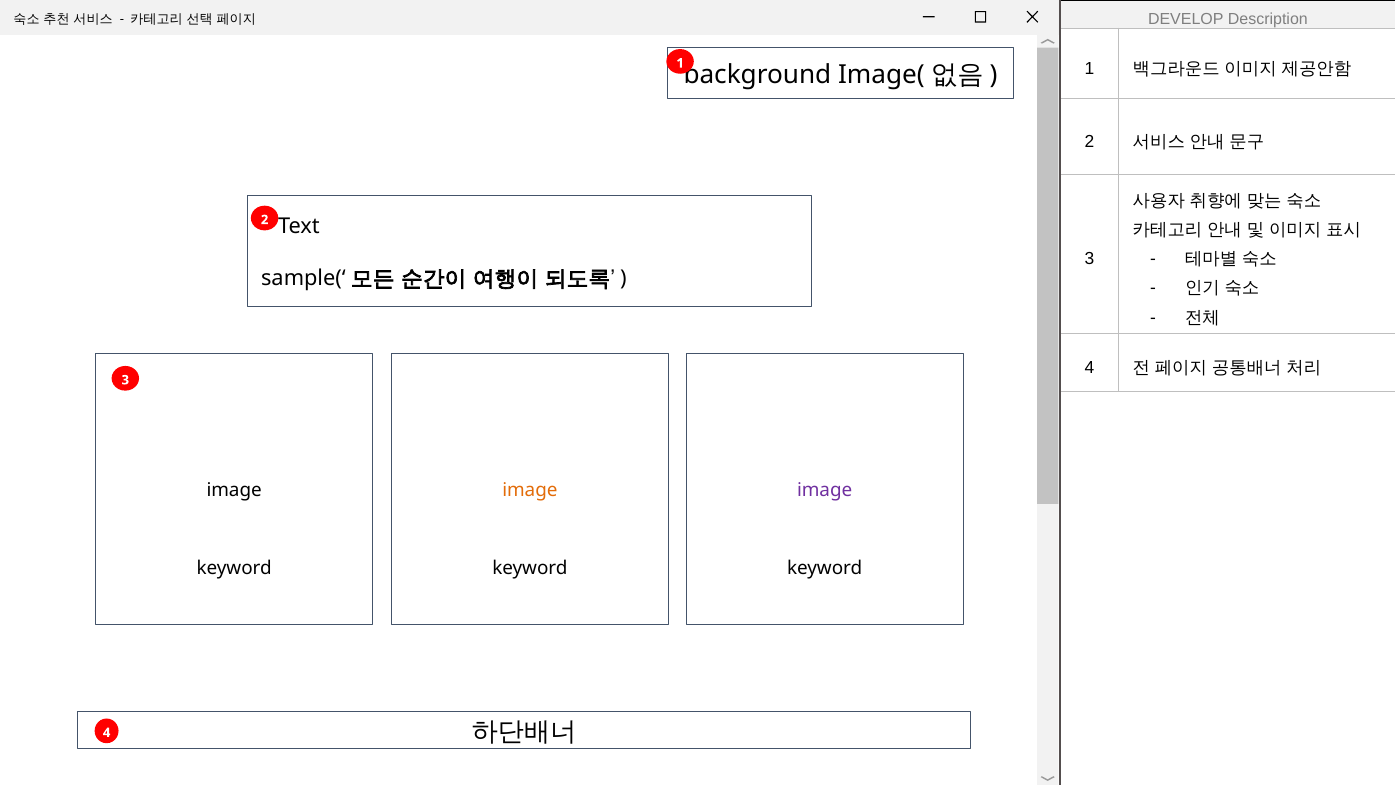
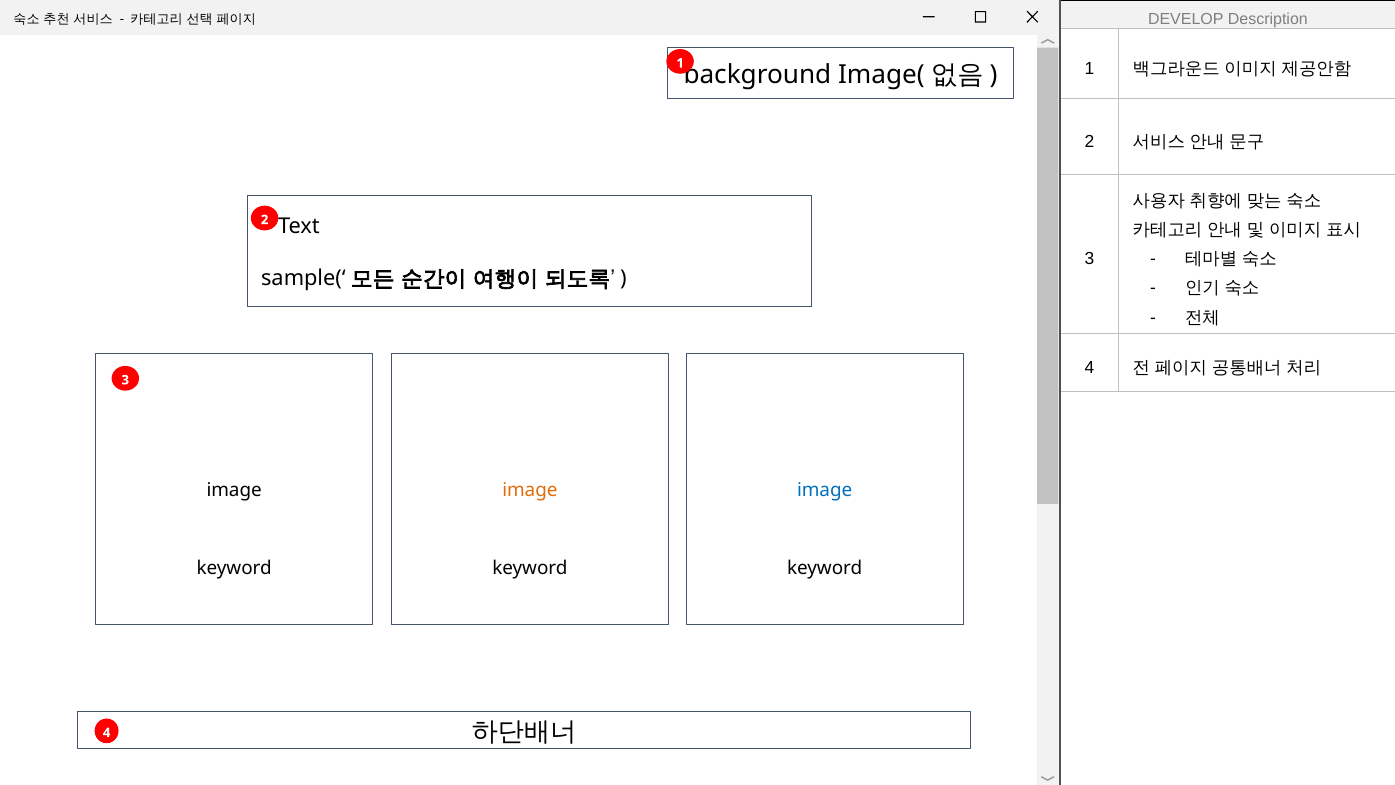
image colour: purple -> blue (825, 490)
